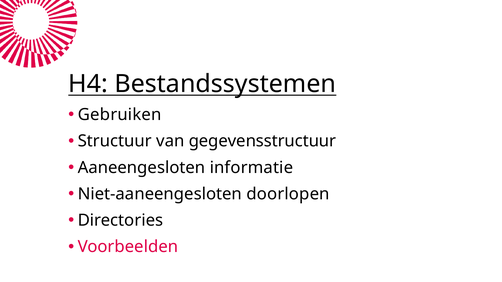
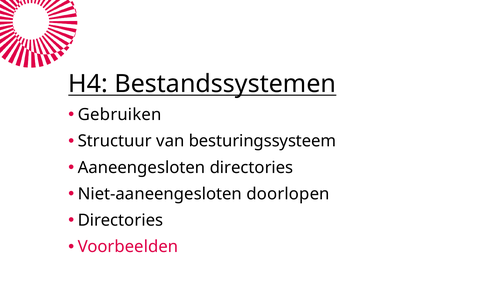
gegevensstructuur: gegevensstructuur -> besturingssysteem (262, 141)
Aaneengesloten informatie: informatie -> directories (251, 168)
